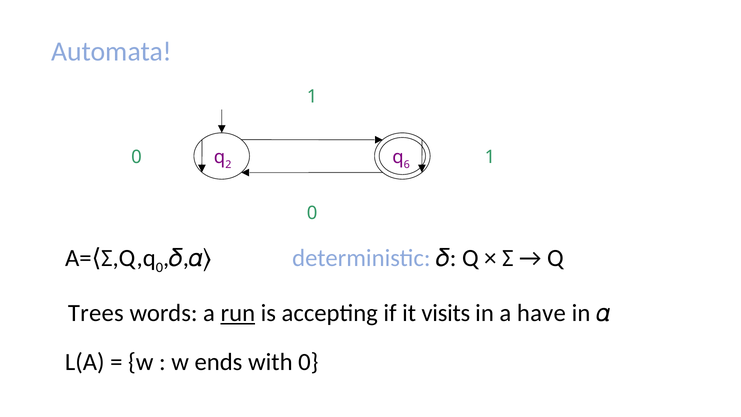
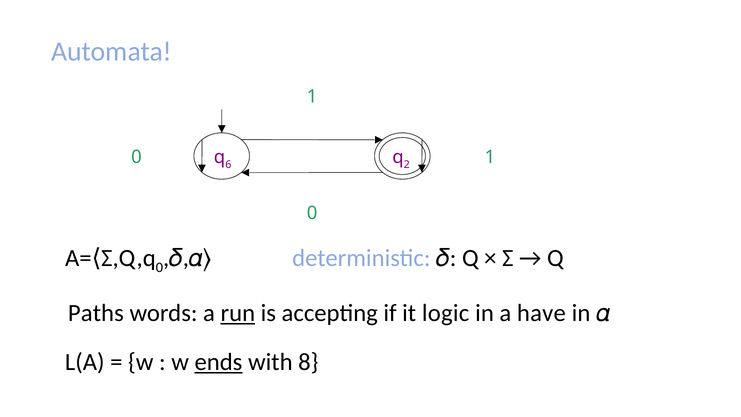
2: 2 -> 6 (228, 164)
6: 6 -> 2 (407, 164)
Trees: Trees -> Paths (96, 313)
visits: visits -> logic (446, 313)
ends underline: none -> present (218, 362)
with 0: 0 -> 8 (308, 362)
